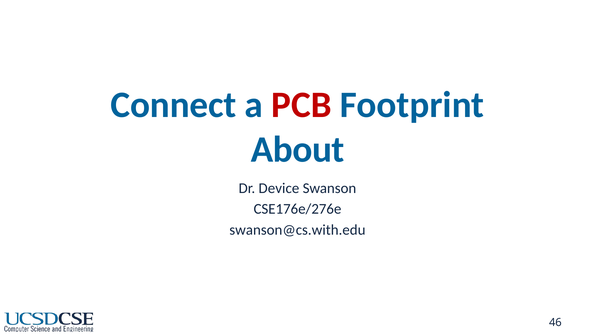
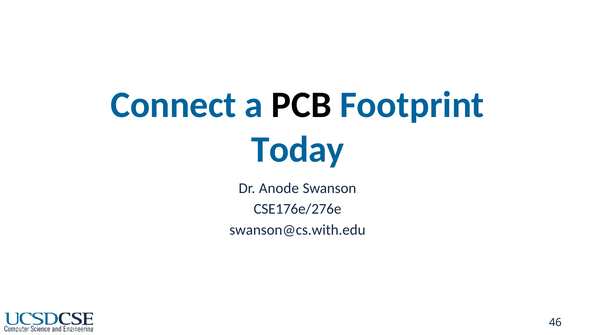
PCB colour: red -> black (301, 105)
About: About -> Today (298, 149)
Device: Device -> Anode (279, 188)
